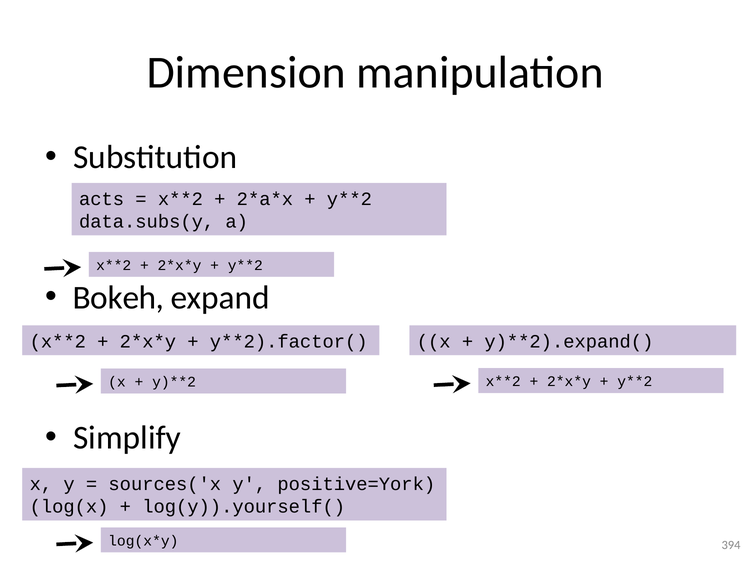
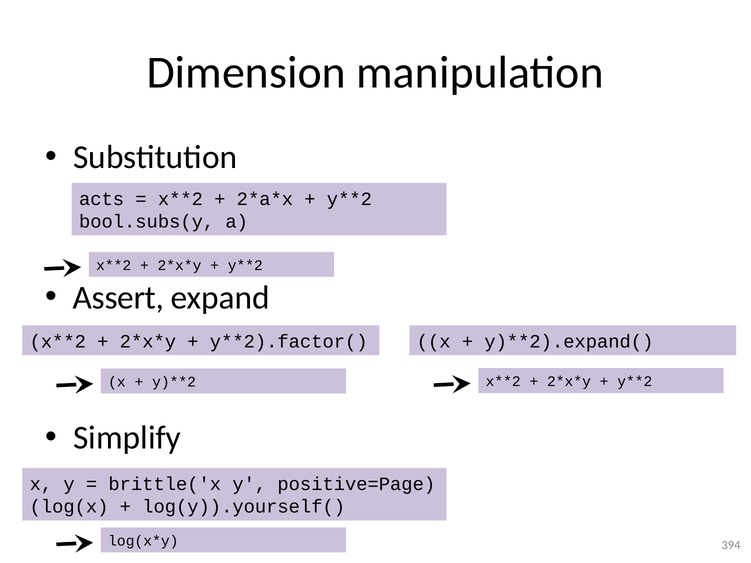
data.subs(y: data.subs(y -> bool.subs(y (147, 222)
Bokeh: Bokeh -> Assert (118, 298)
sources('x: sources('x -> brittle('x (165, 484)
positive=York: positive=York -> positive=Page (356, 484)
